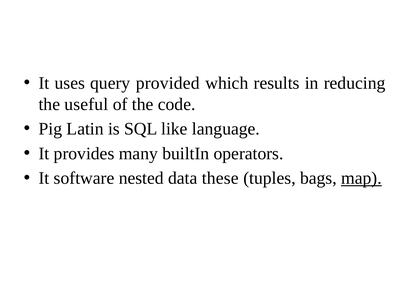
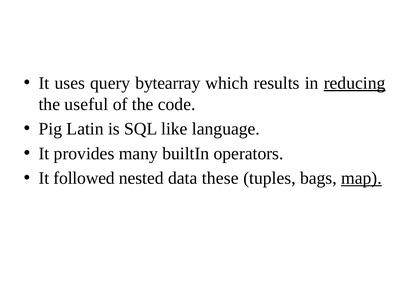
provided: provided -> bytearray (168, 83)
reducing underline: none -> present (355, 83)
software: software -> followed (84, 178)
